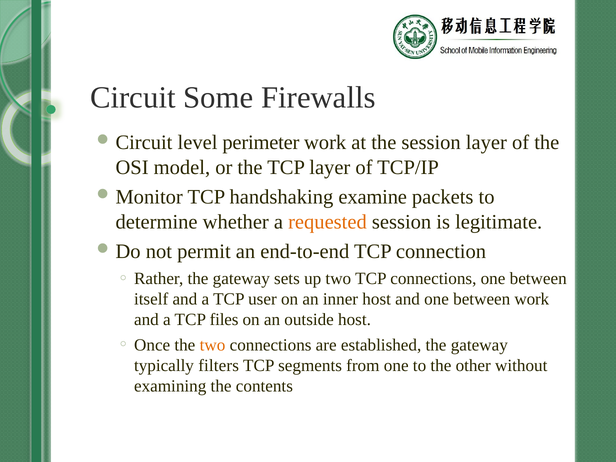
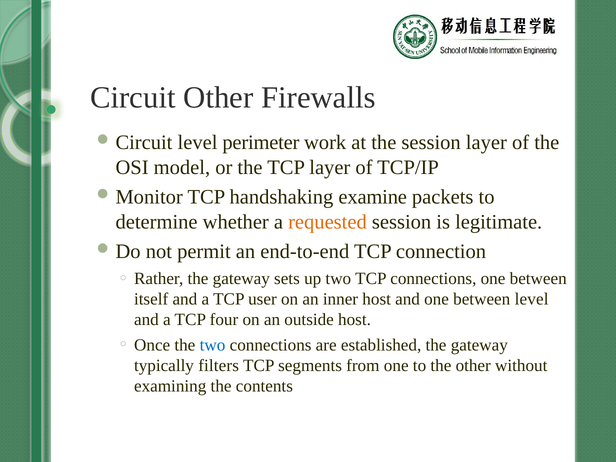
Circuit Some: Some -> Other (218, 98)
between work: work -> level (532, 299)
files: files -> four (224, 320)
two colour: orange -> blue (212, 345)
